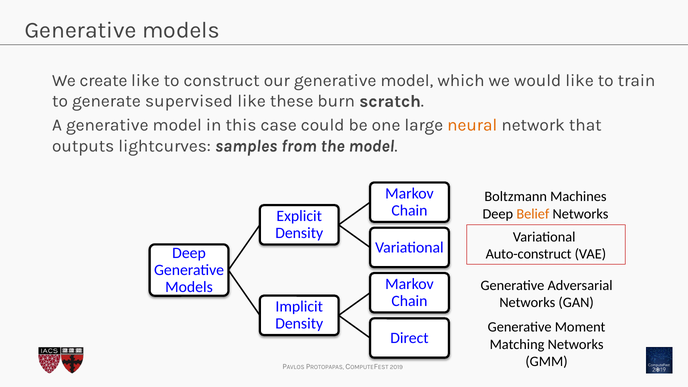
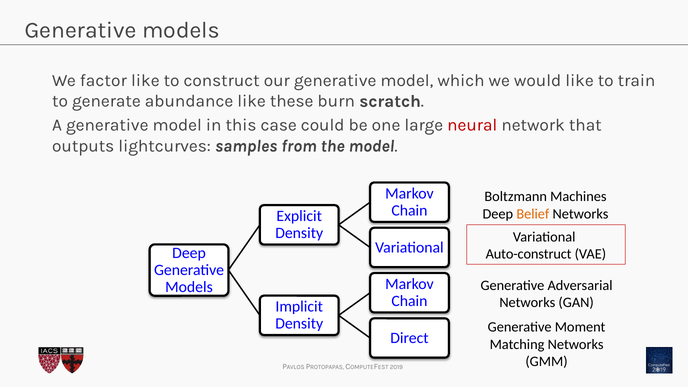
create: create -> factor (103, 81)
supervised: supervised -> abundance (189, 101)
neural colour: orange -> red (472, 125)
